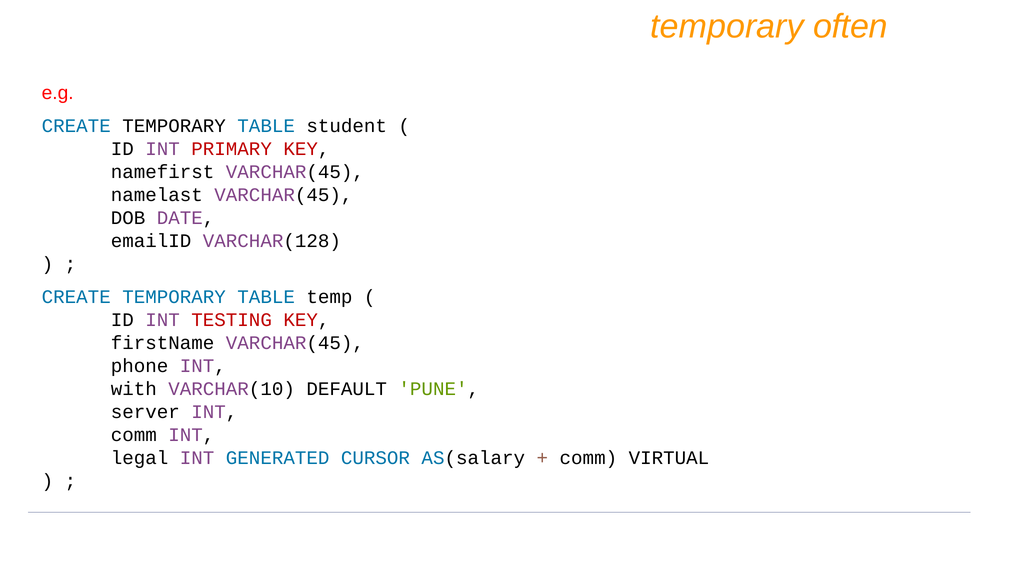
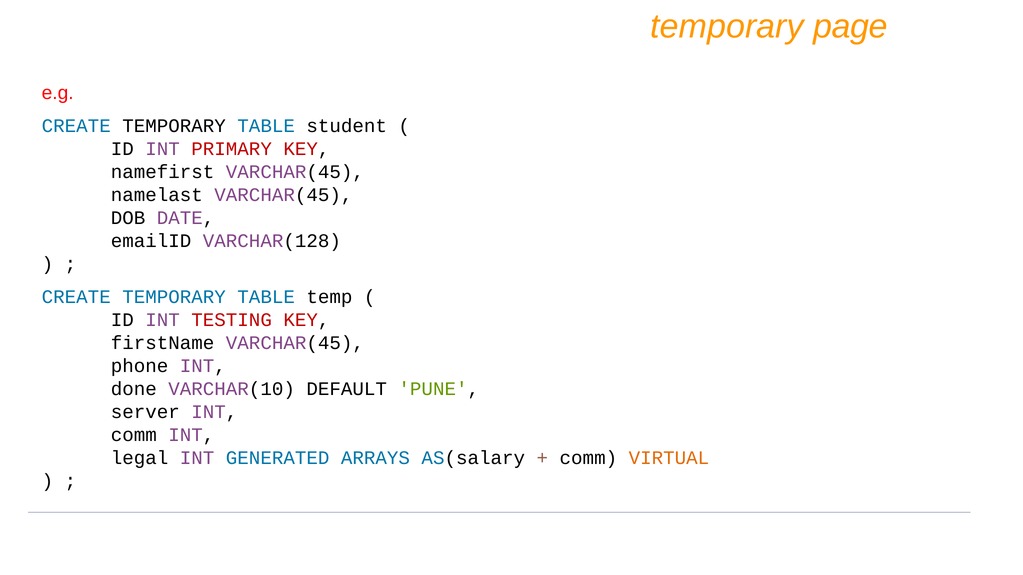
often: often -> page (850, 27)
with: with -> done (134, 389)
CURSOR: CURSOR -> ARRAYS (375, 459)
VIRTUAL colour: black -> orange (669, 459)
